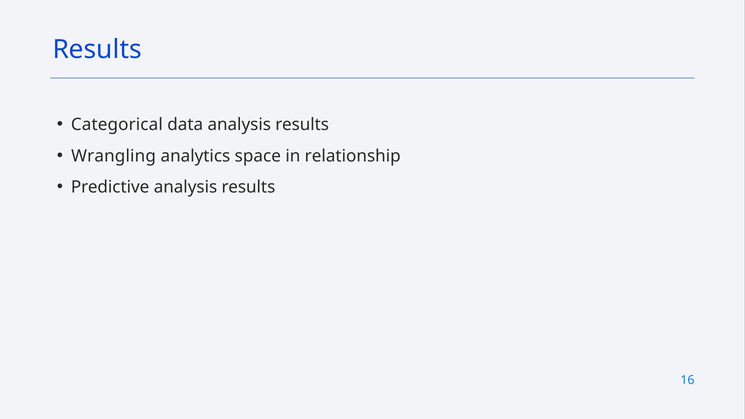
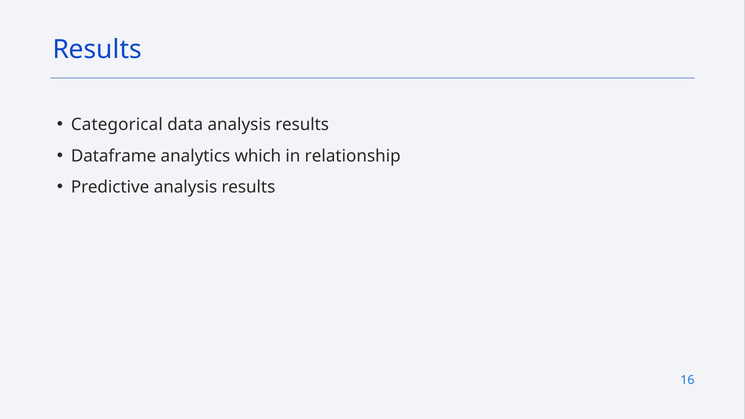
Wrangling: Wrangling -> Dataframe (114, 156)
space: space -> which (258, 156)
